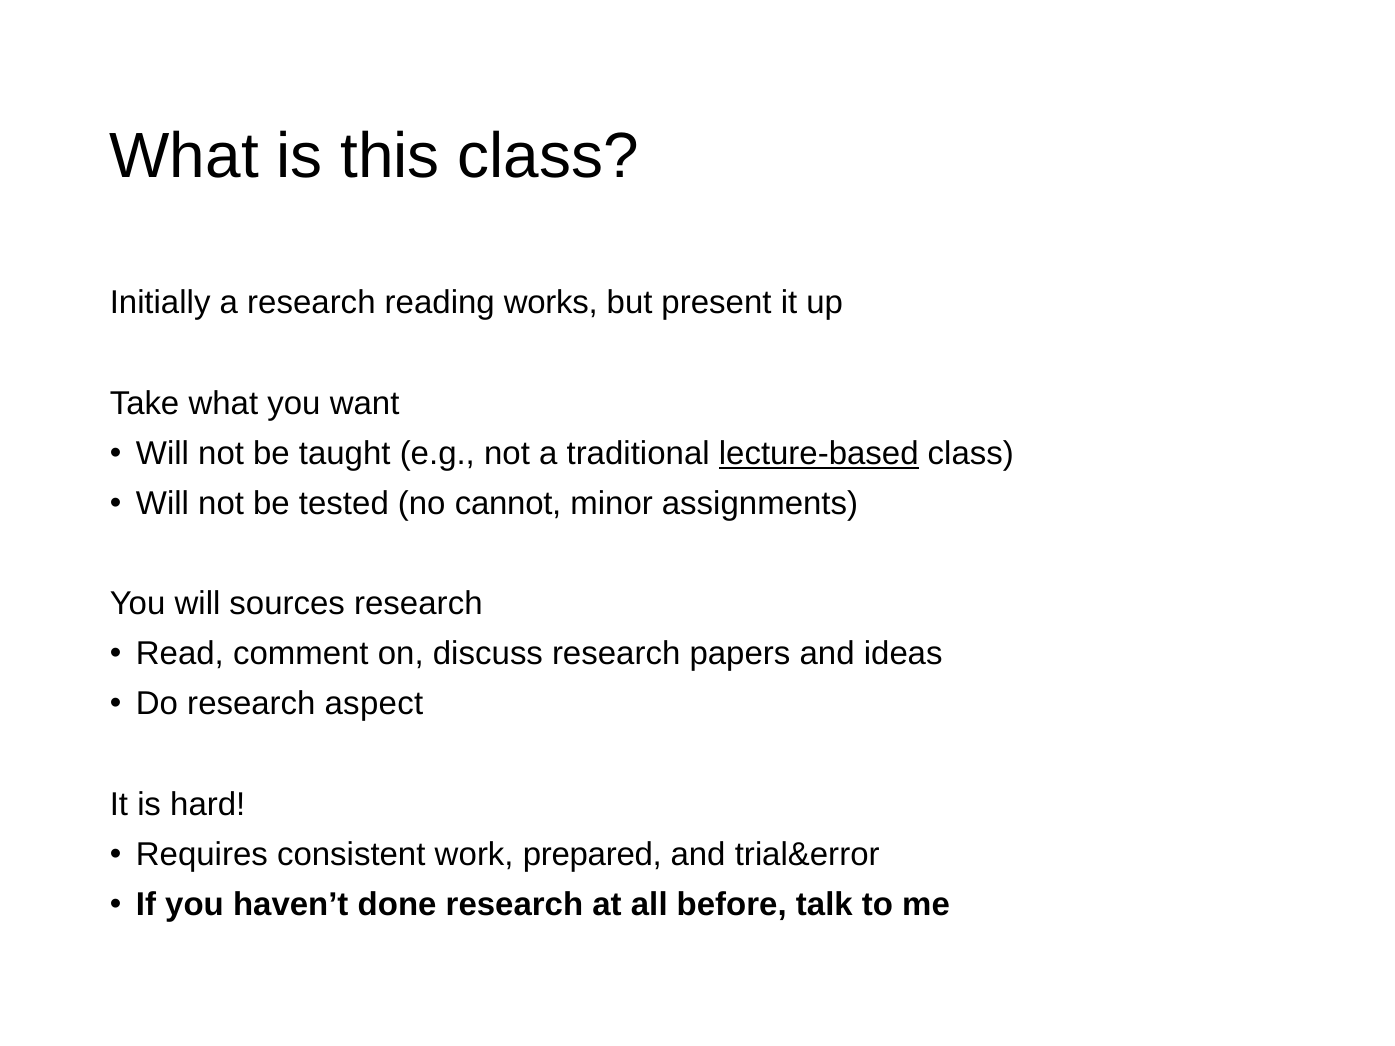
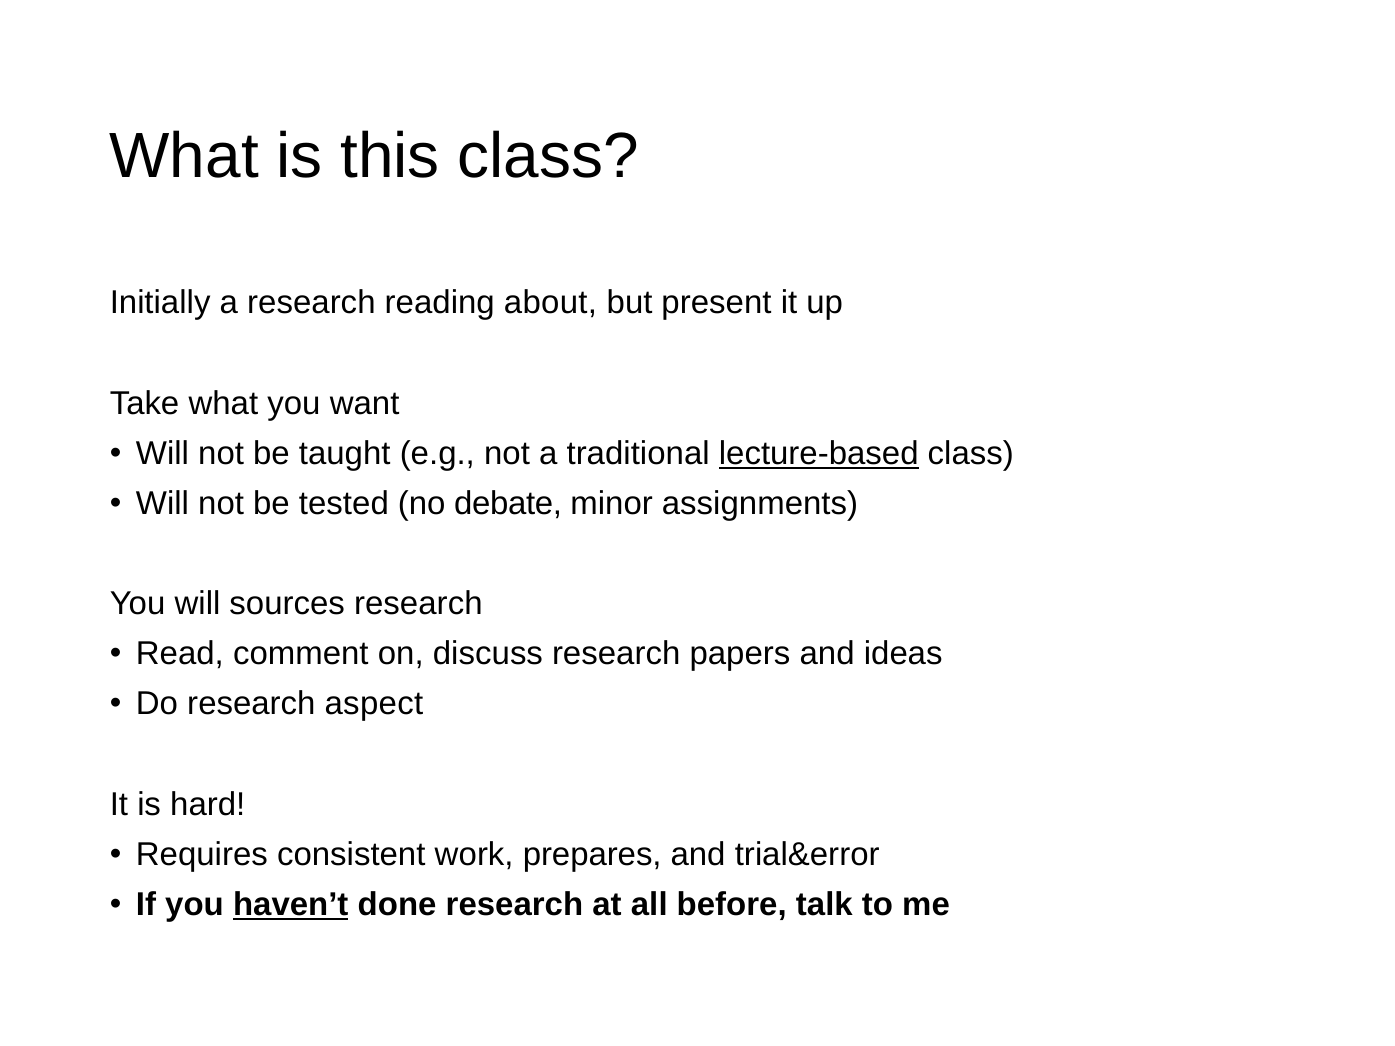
works: works -> about (550, 303)
cannot: cannot -> debate (508, 504)
prepared: prepared -> prepares (592, 855)
haven’t underline: none -> present (291, 905)
